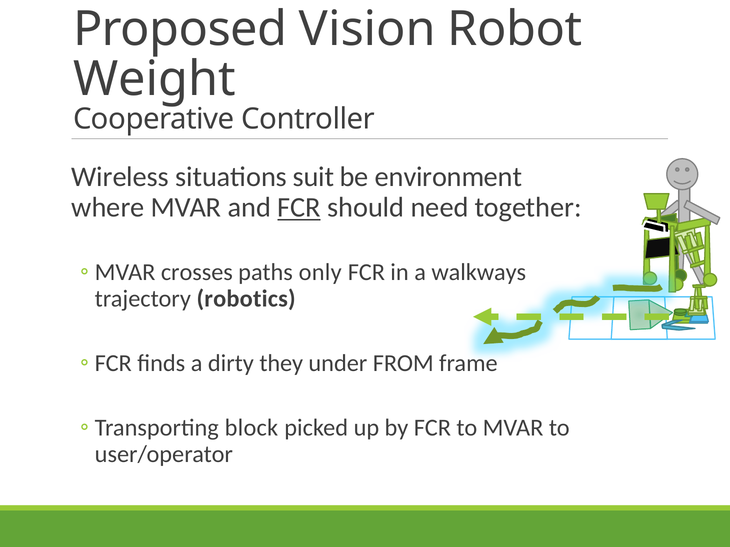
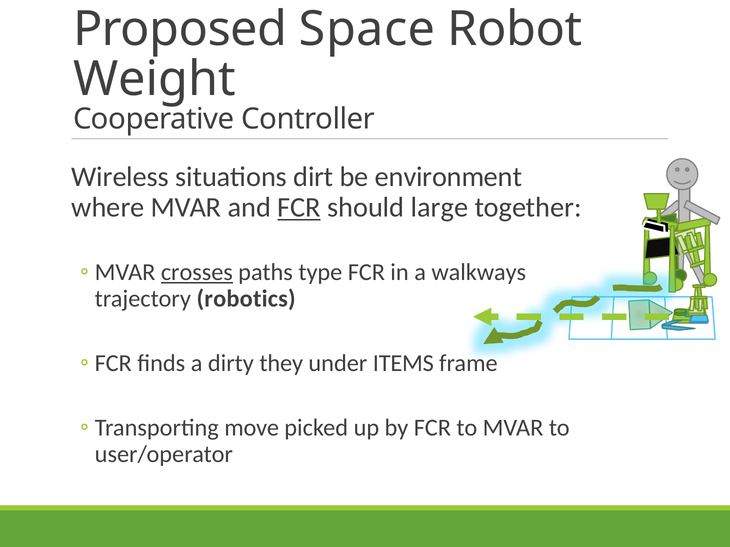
Vision: Vision -> Space (367, 29)
suit: suit -> dirt (313, 177)
need: need -> large (439, 208)
crosses underline: none -> present (197, 273)
only: only -> type (320, 273)
FROM: FROM -> ITEMS (403, 364)
block: block -> move (252, 428)
